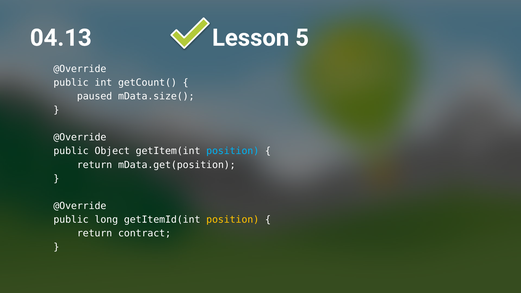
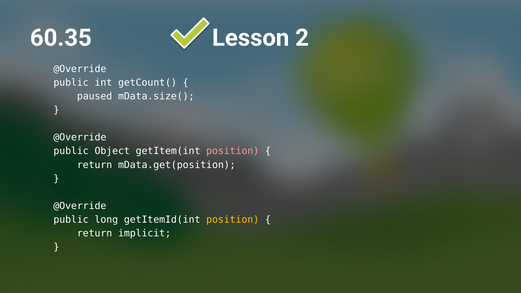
04.13: 04.13 -> 60.35 (61, 38)
5: 5 -> 2 (302, 38)
position colour: light blue -> pink (233, 151)
contract: contract -> implicit (145, 233)
